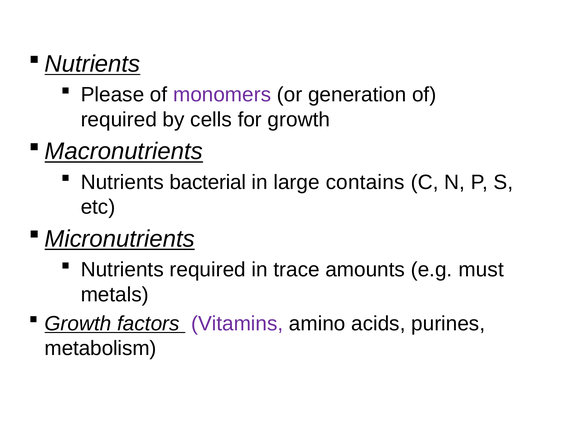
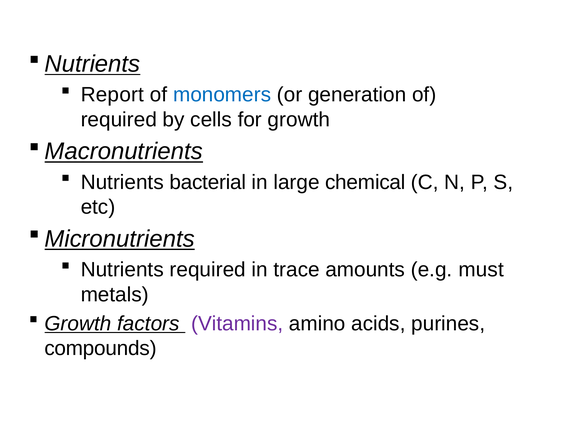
Please: Please -> Report (112, 95)
monomers colour: purple -> blue (222, 95)
contains: contains -> chemical (365, 182)
metabolism: metabolism -> compounds (101, 349)
